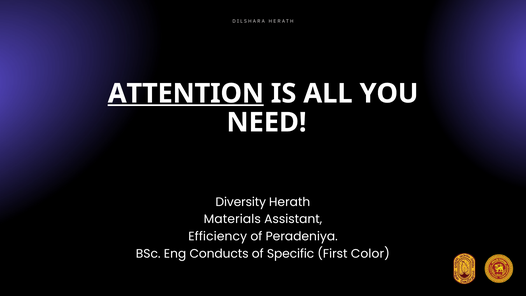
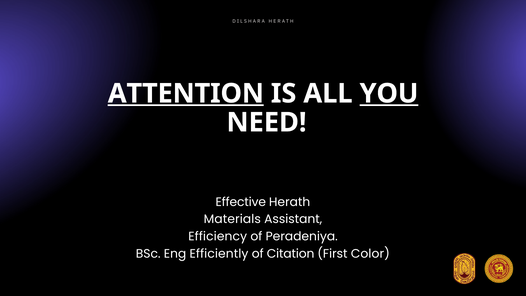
YOU underline: none -> present (389, 93)
Diversity: Diversity -> Effective (241, 202)
Conducts: Conducts -> Efficiently (219, 254)
Specific: Specific -> Citation (291, 254)
